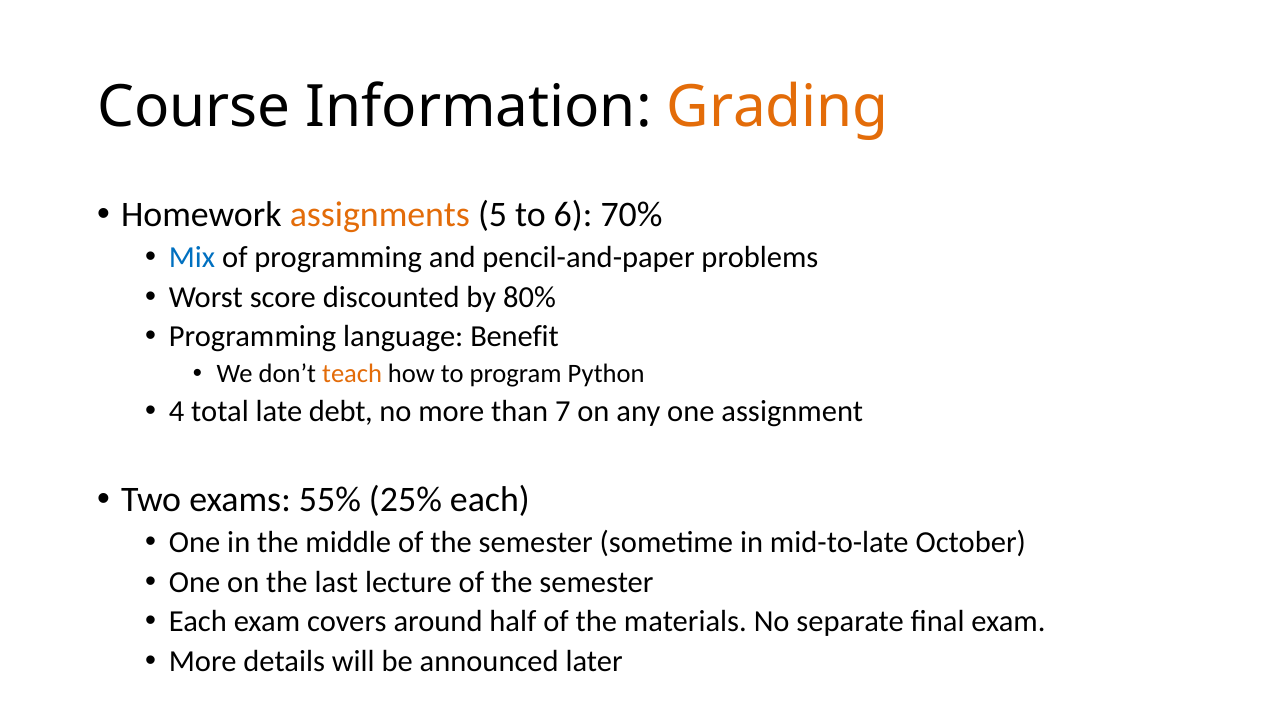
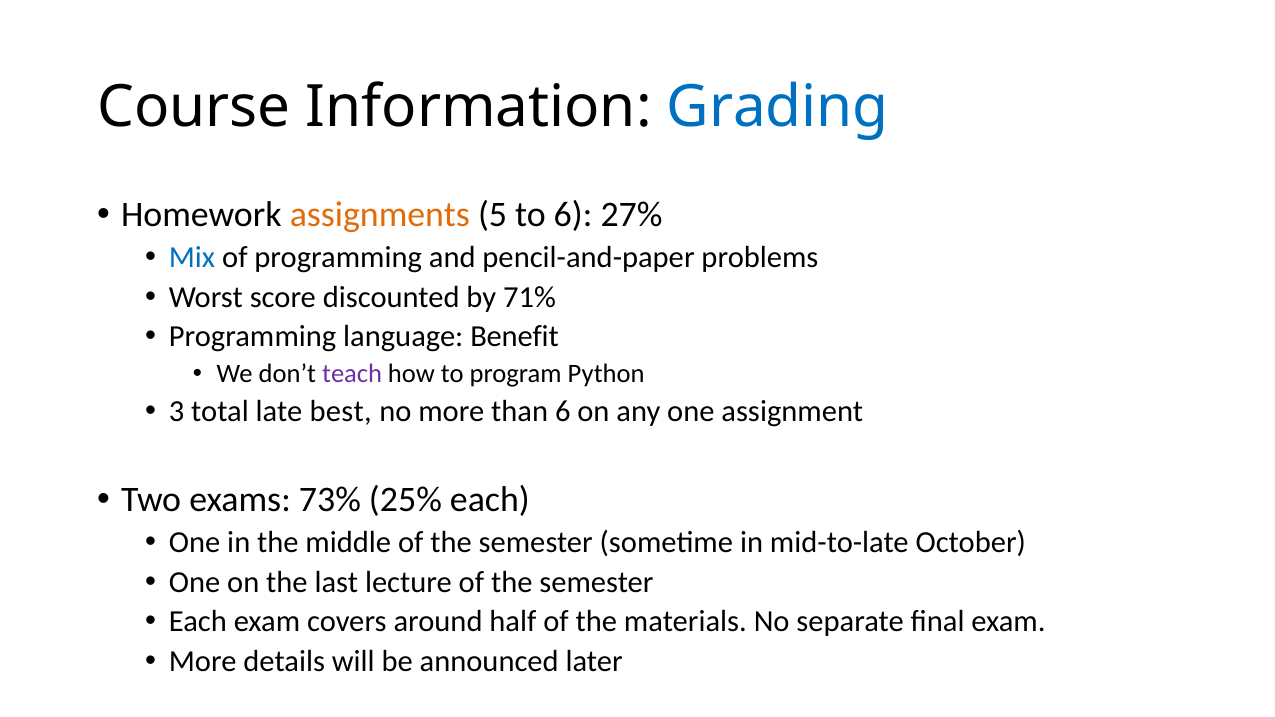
Grading colour: orange -> blue (778, 107)
70%: 70% -> 27% (632, 215)
80%: 80% -> 71% (530, 297)
teach colour: orange -> purple (352, 374)
4: 4 -> 3 (177, 412)
debt: debt -> best (341, 412)
than 7: 7 -> 6 (563, 412)
55%: 55% -> 73% (330, 500)
